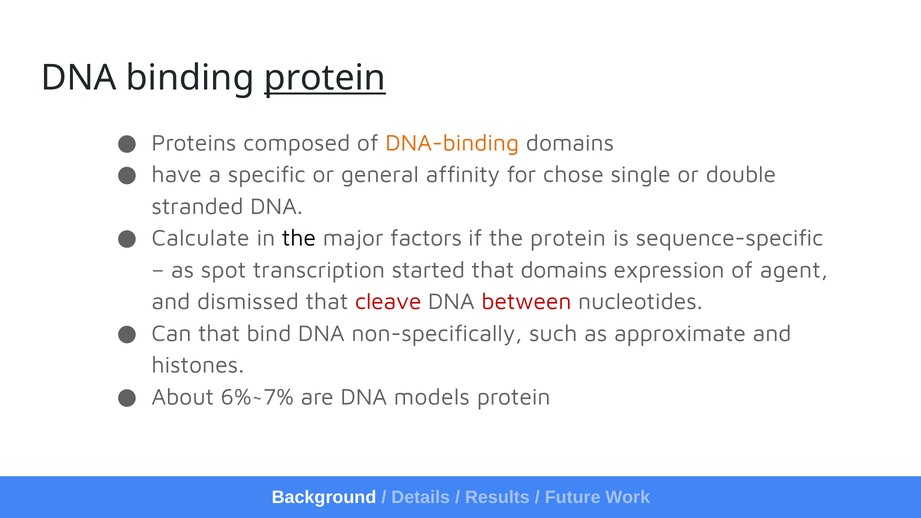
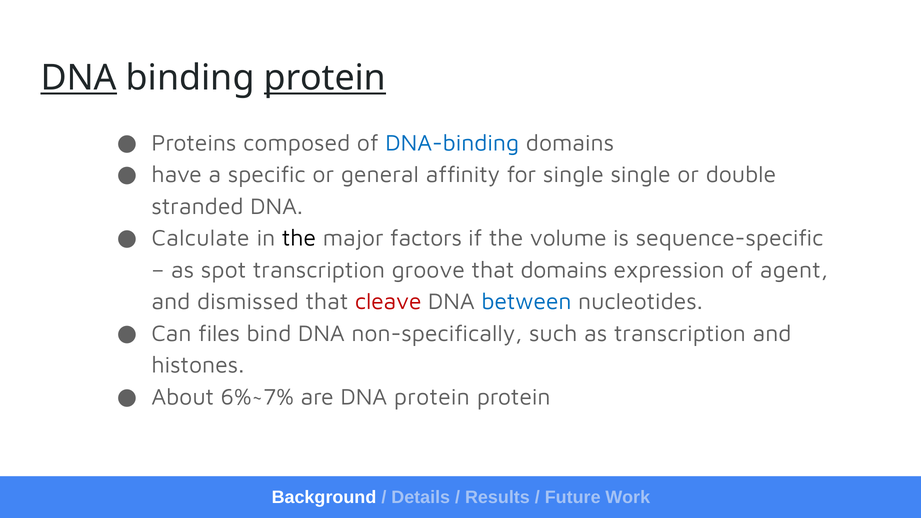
DNA underline: none -> present (79, 78)
DNA-binding colour: orange -> blue (452, 143)
for chose: chose -> single (573, 175)
the protein: protein -> volume (568, 238)
started: started -> groove (428, 270)
between colour: red -> blue (526, 302)
Can that: that -> files (219, 334)
as approximate: approximate -> transcription (680, 334)
DNA models: models -> protein (432, 397)
